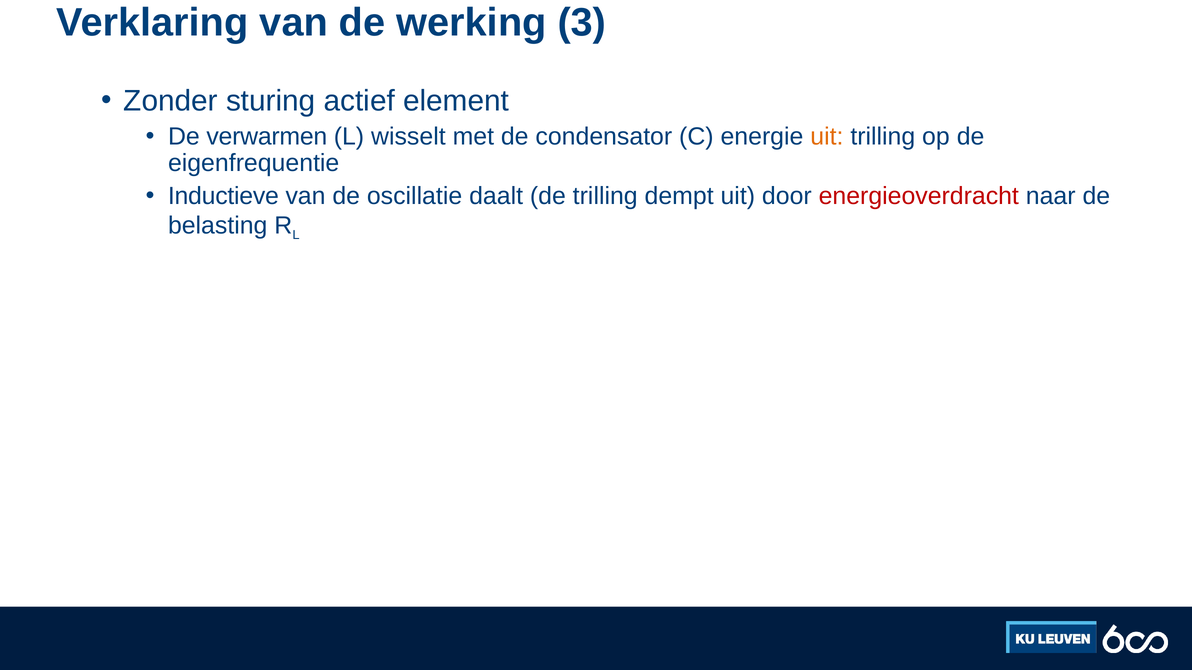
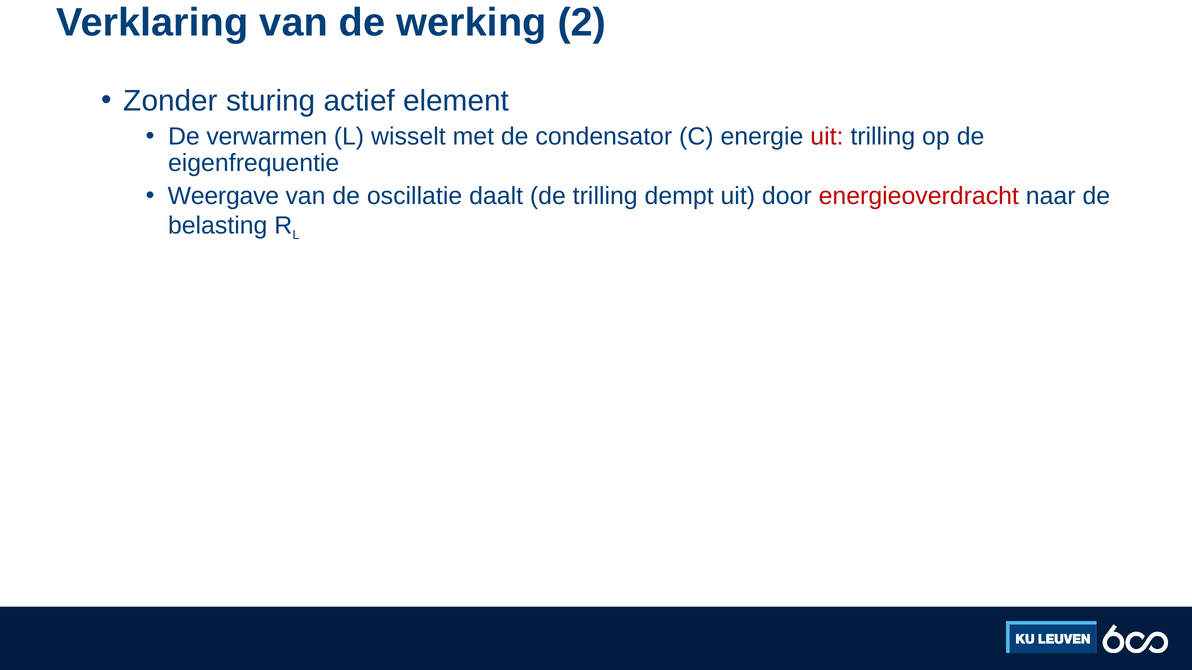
3: 3 -> 2 (582, 23)
uit colour: orange -> red (827, 137)
Inductieve: Inductieve -> Weergave (223, 196)
